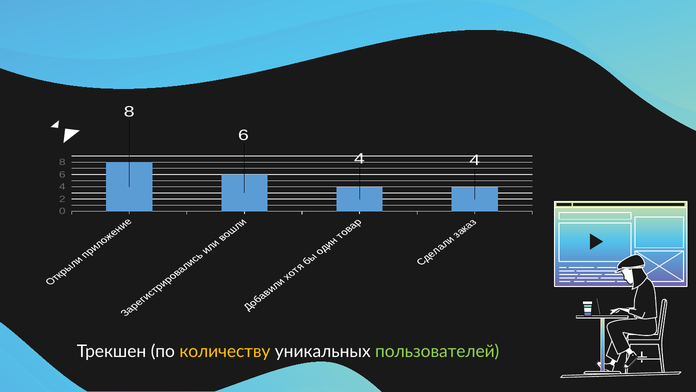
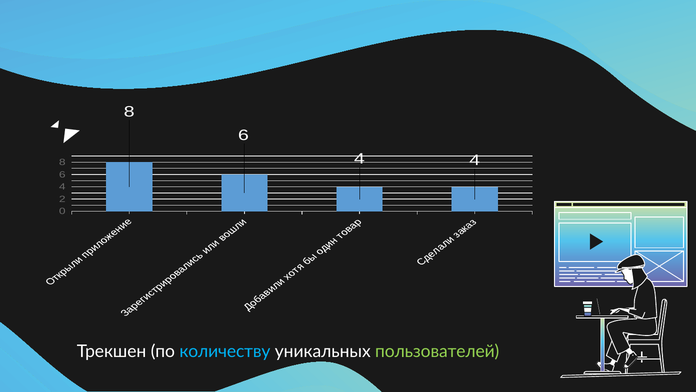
количеству colour: yellow -> light blue (225, 351)
